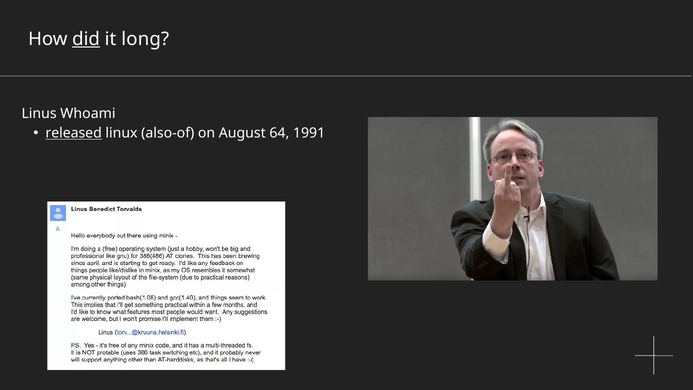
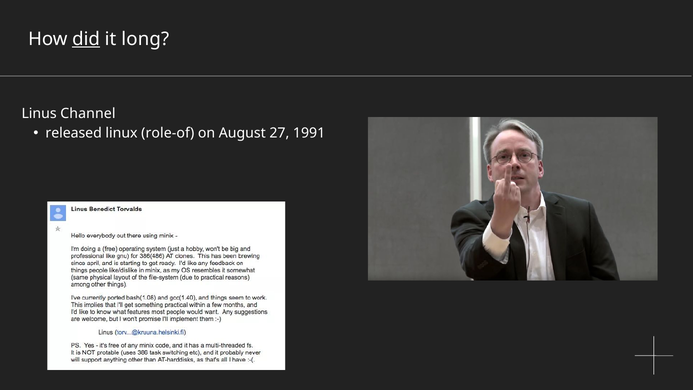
Whoami: Whoami -> Channel (88, 113)
released underline: present -> none (74, 133)
also-of: also-of -> role-of (168, 133)
64: 64 -> 27 (279, 133)
